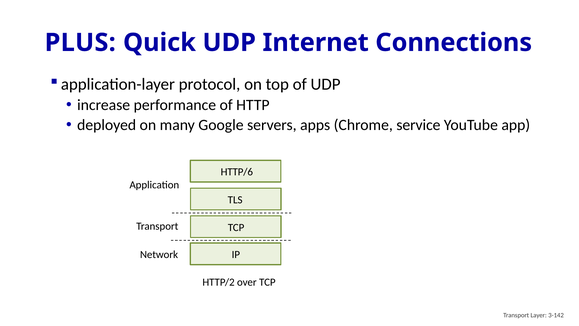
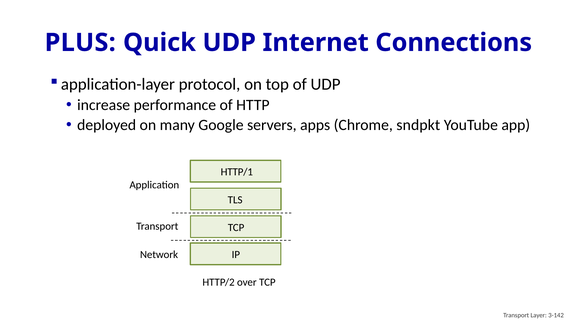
service: service -> sndpkt (418, 125)
HTTP/6: HTTP/6 -> HTTP/1 (237, 172)
